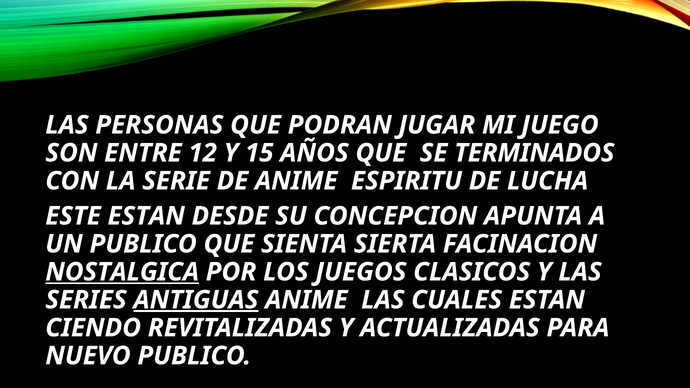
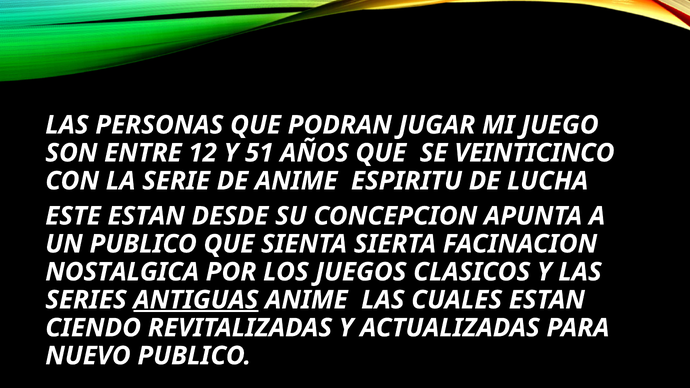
15: 15 -> 51 (259, 153)
TERMINADOS: TERMINADOS -> VEINTICINCO (534, 153)
NOSTALGICA underline: present -> none (122, 272)
